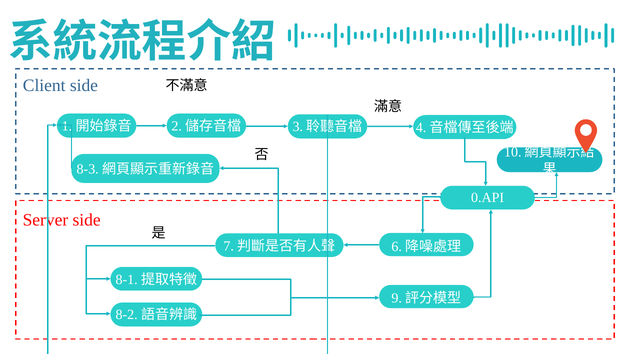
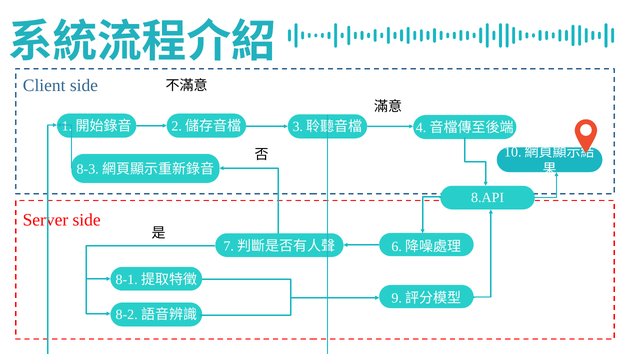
0.API: 0.API -> 8.API (488, 198)
